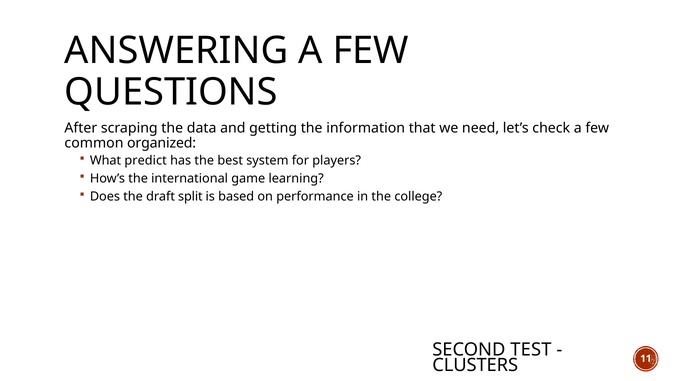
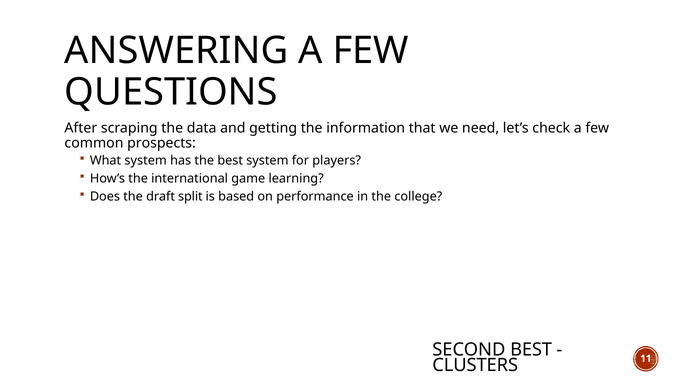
organized: organized -> prospects (162, 143)
What predict: predict -> system (146, 160)
SECOND TEST: TEST -> BEST (531, 349)
